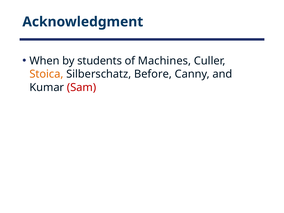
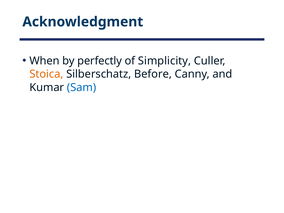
students: students -> perfectly (100, 61)
Machines: Machines -> Simplicity (165, 61)
Sam colour: red -> blue (82, 87)
